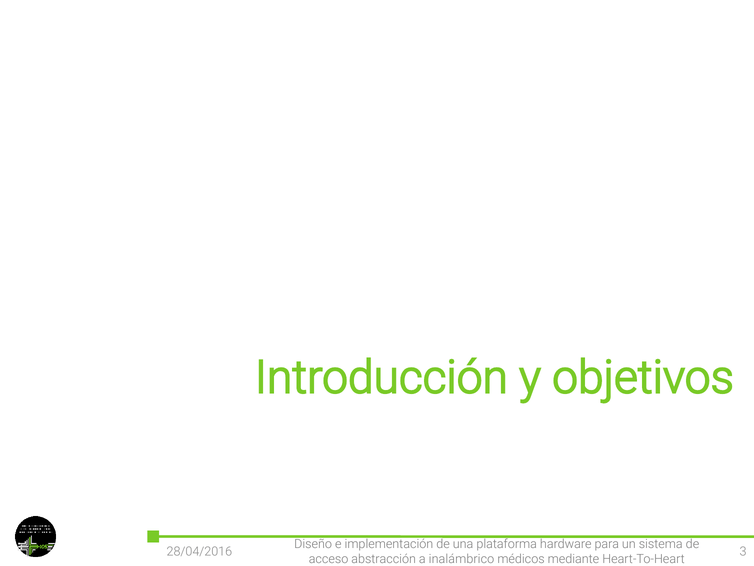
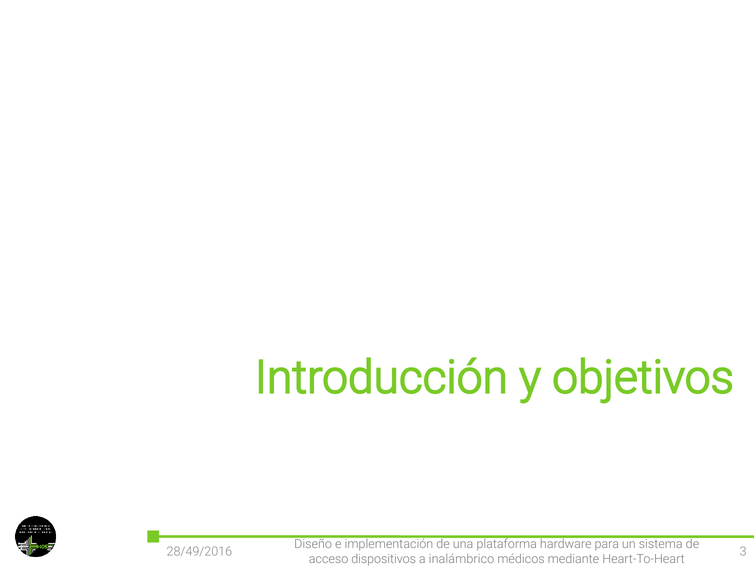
28/04/2016: 28/04/2016 -> 28/49/2016 (199, 551)
abstracción: abstracción -> dispositivos (384, 559)
